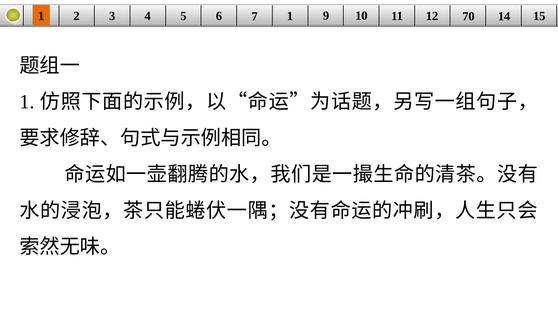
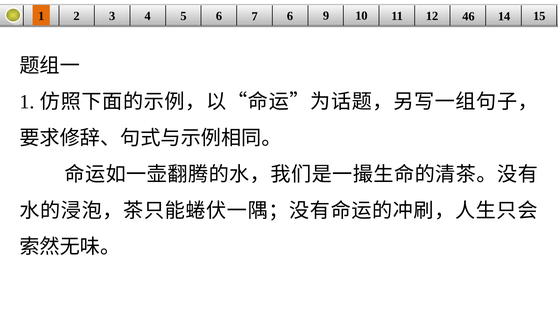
7 1: 1 -> 6 (290, 16)
70: 70 -> 46 (469, 16)
